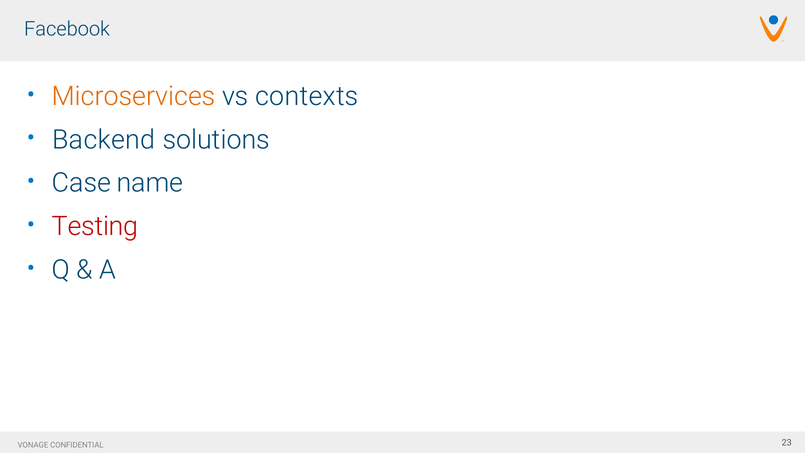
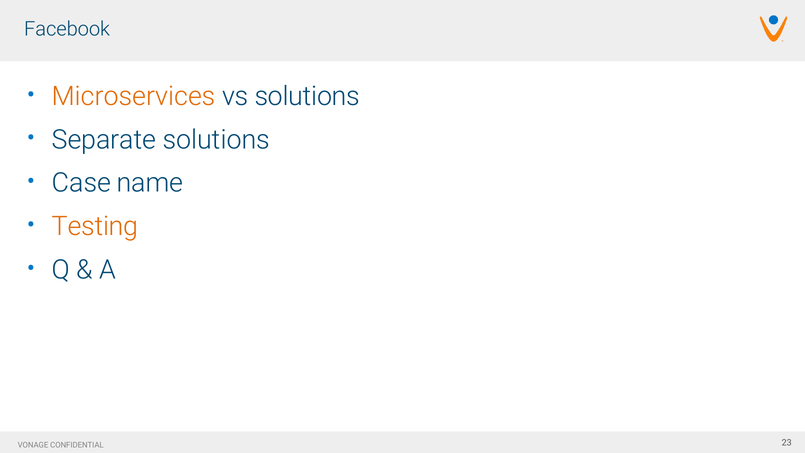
vs contexts: contexts -> solutions (307, 96)
Backend: Backend -> Separate (104, 140)
Testing colour: red -> orange (95, 226)
